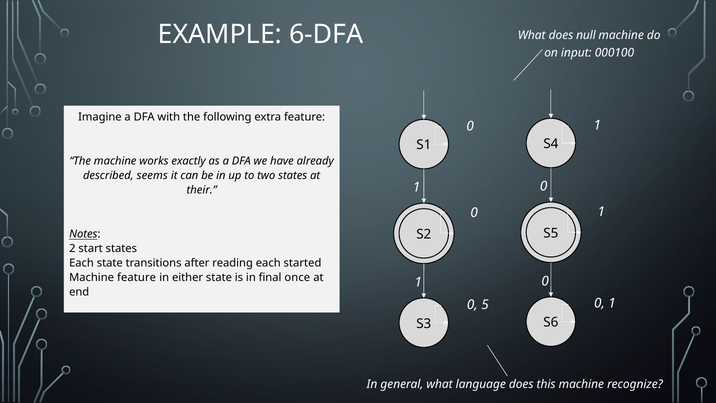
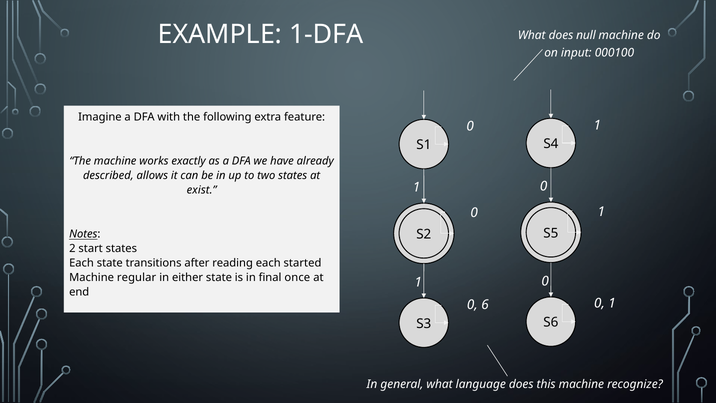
6-DFA: 6-DFA -> 1-DFA (326, 34)
seems: seems -> allows (152, 175)
their: their -> exist (202, 190)
Machine feature: feature -> regular (137, 277)
5: 5 -> 6 (485, 304)
